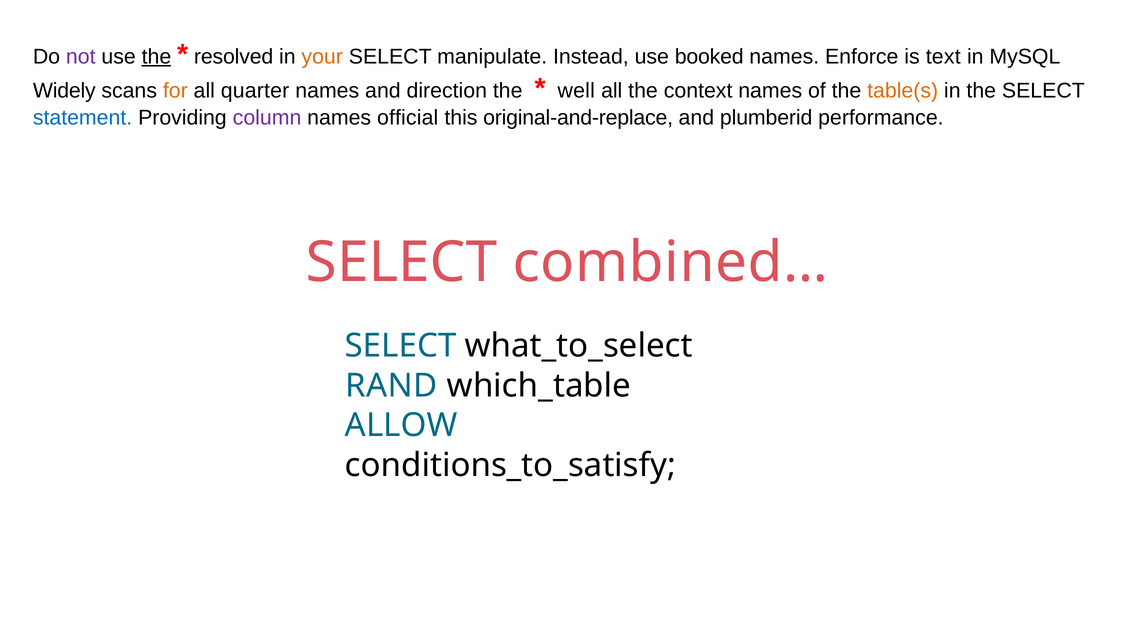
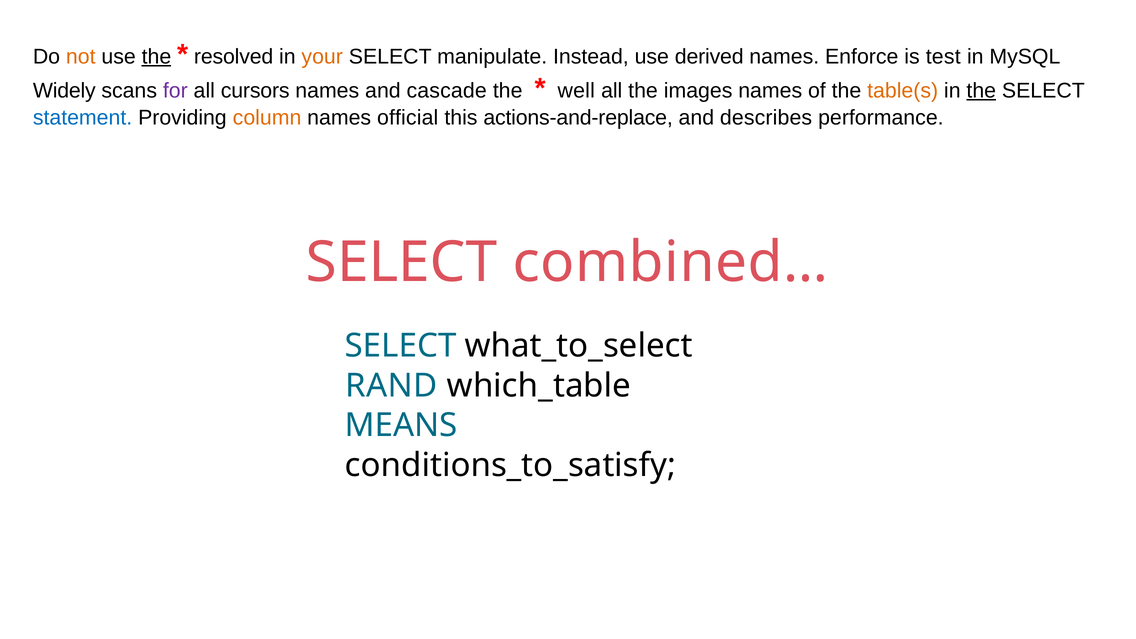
not colour: purple -> orange (81, 57)
booked: booked -> derived (709, 57)
text: text -> test (943, 57)
for colour: orange -> purple (175, 91)
quarter: quarter -> cursors (255, 91)
direction: direction -> cascade (447, 91)
context: context -> images (698, 91)
the underline: none -> present (981, 91)
column colour: purple -> orange (267, 118)
original-and-replace: original-and-replace -> actions-and-replace (578, 118)
plumberid: plumberid -> describes (766, 118)
ALLOW: ALLOW -> MEANS (401, 425)
